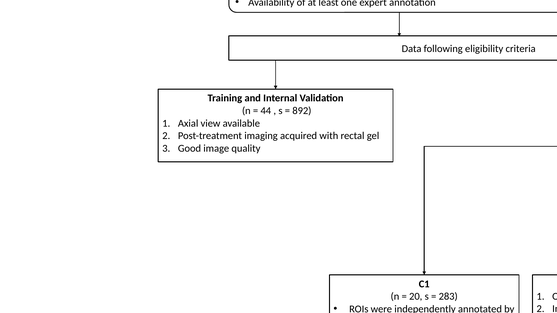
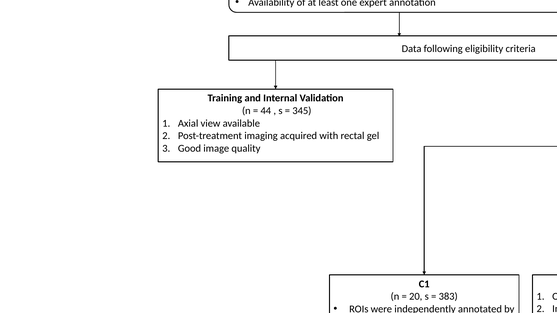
892: 892 -> 345 (302, 111)
283: 283 -> 383 (448, 297)
